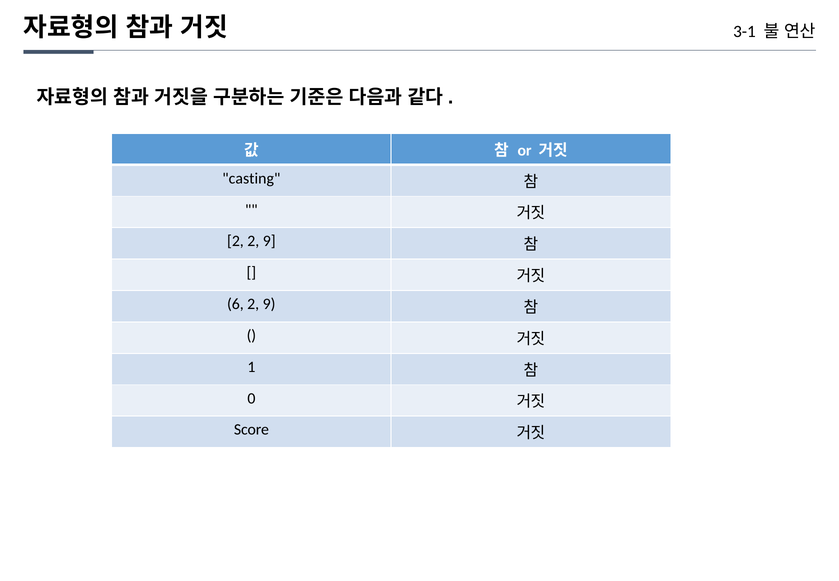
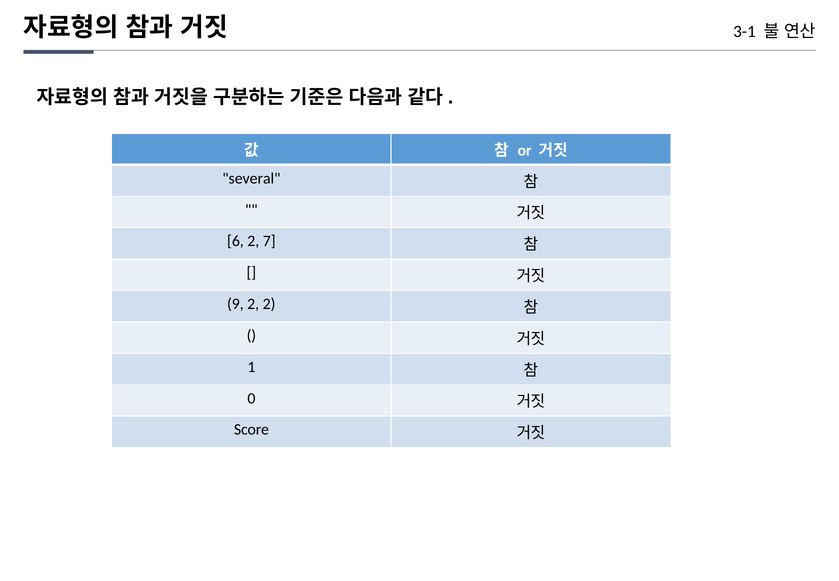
casting: casting -> several (251, 178)
2: 2 -> 6 (235, 241)
9: 9 -> 7 (269, 241)
6: 6 -> 9 (235, 304)
9: 9 -> 2 (269, 304)
